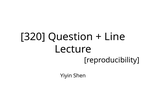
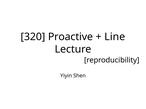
Question: Question -> Proactive (70, 37)
